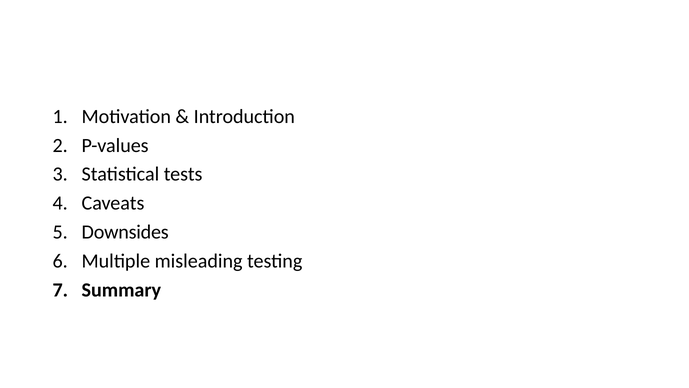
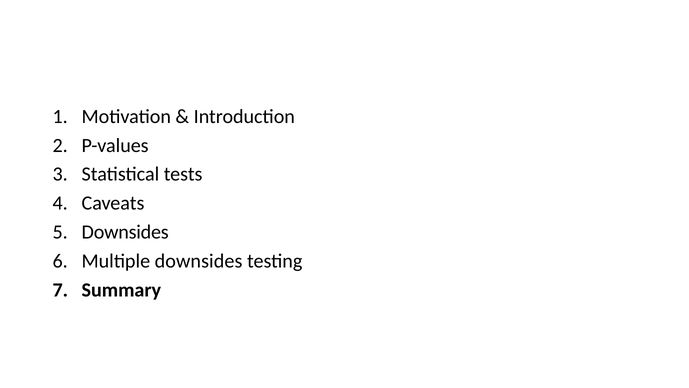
Multiple misleading: misleading -> downsides (199, 261)
